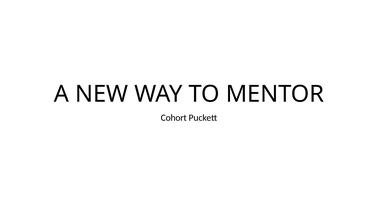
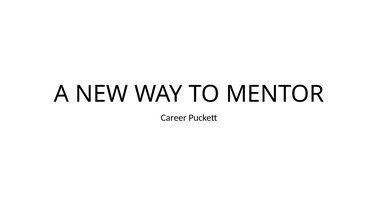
Cohort: Cohort -> Career (174, 118)
